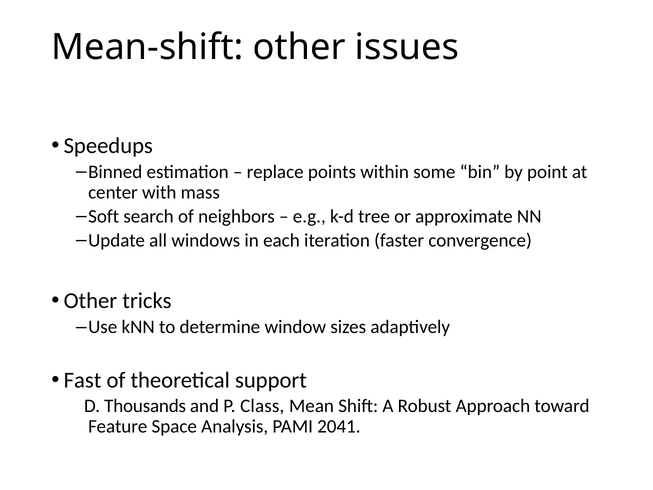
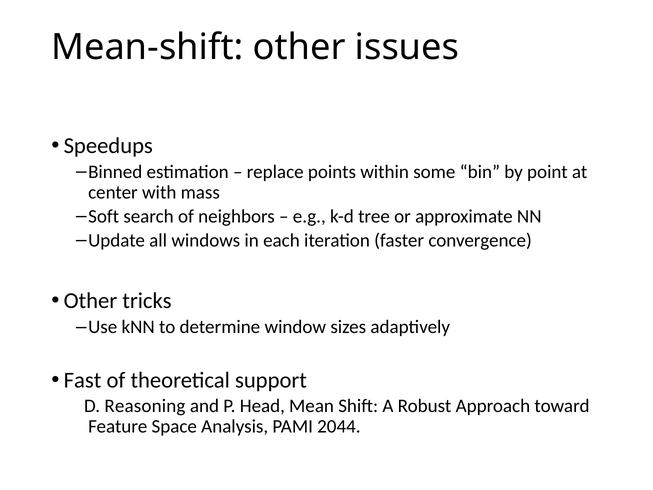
Thousands: Thousands -> Reasoning (145, 406)
Class: Class -> Head (262, 406)
2041: 2041 -> 2044 (339, 426)
